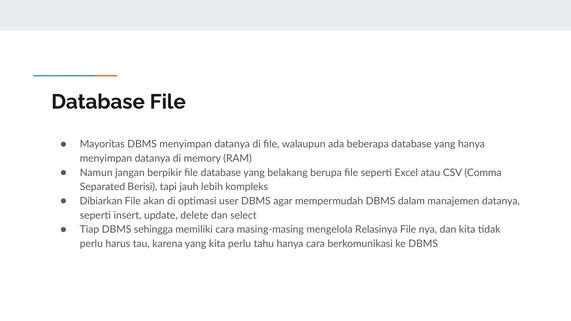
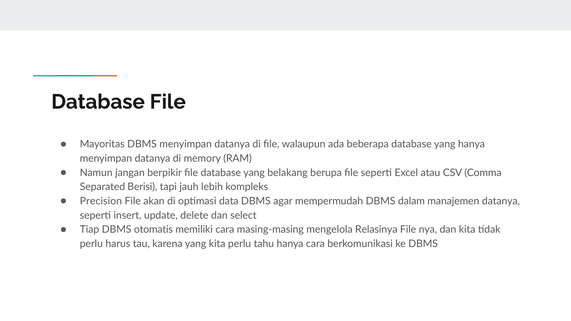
Dibiarkan: Dibiarkan -> Precision (101, 201)
user: user -> data (229, 201)
sehingga: sehingga -> otomatis (153, 230)
